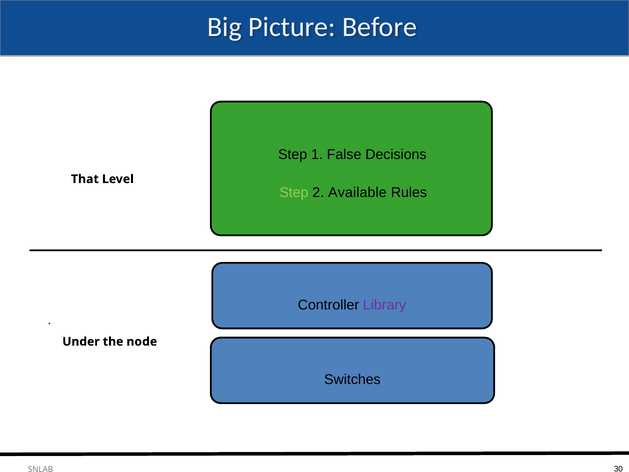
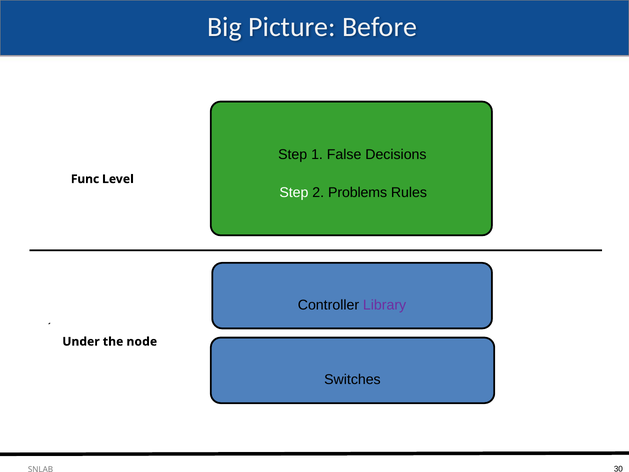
That: That -> Func (85, 179)
Step colour: light green -> white (294, 192)
Available: Available -> Problems (358, 192)
